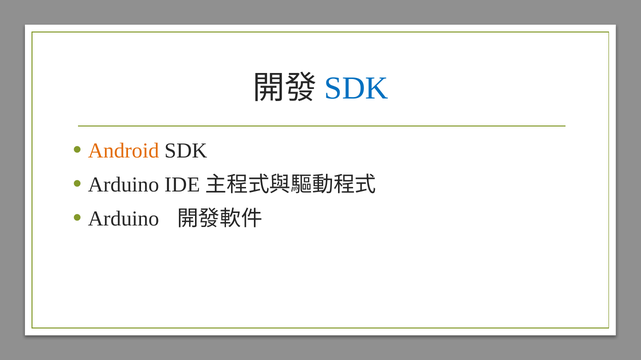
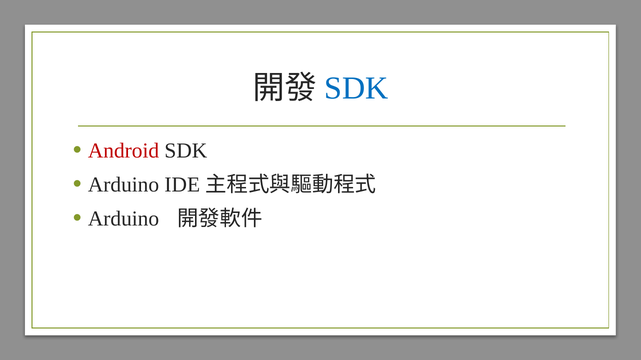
Android colour: orange -> red (124, 151)
